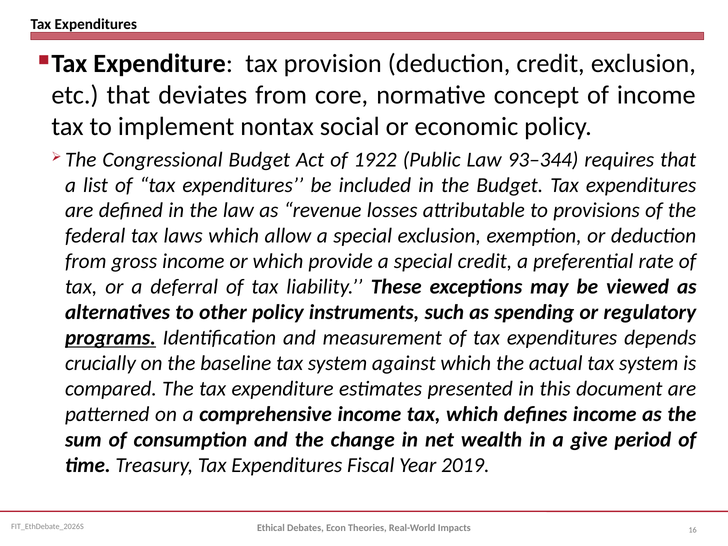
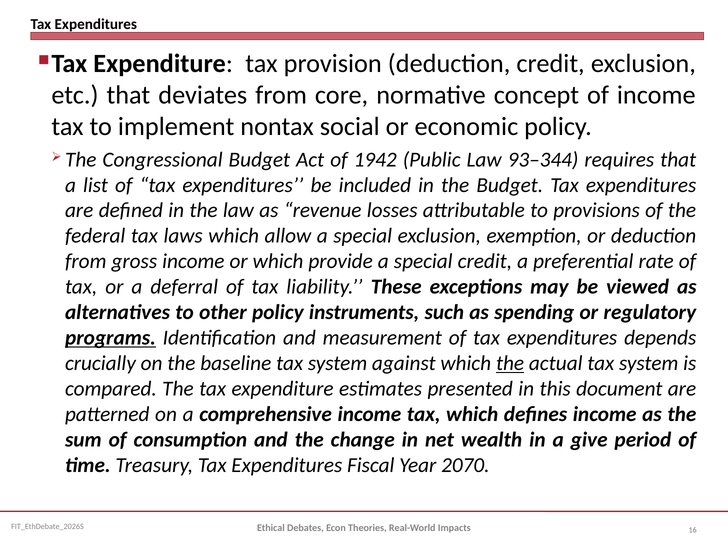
1922: 1922 -> 1942 (375, 160)
the underline: none -> present (510, 363)
2019: 2019 -> 2070 (465, 465)
